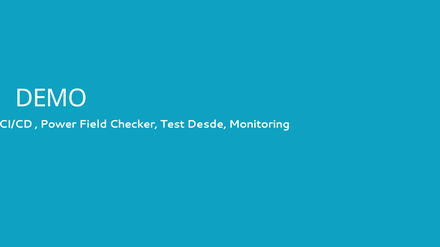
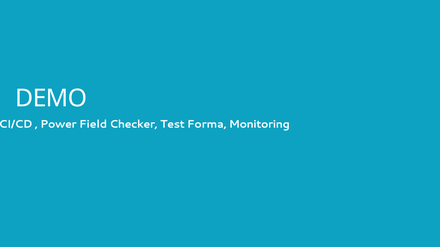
Desde: Desde -> Forma (207, 124)
